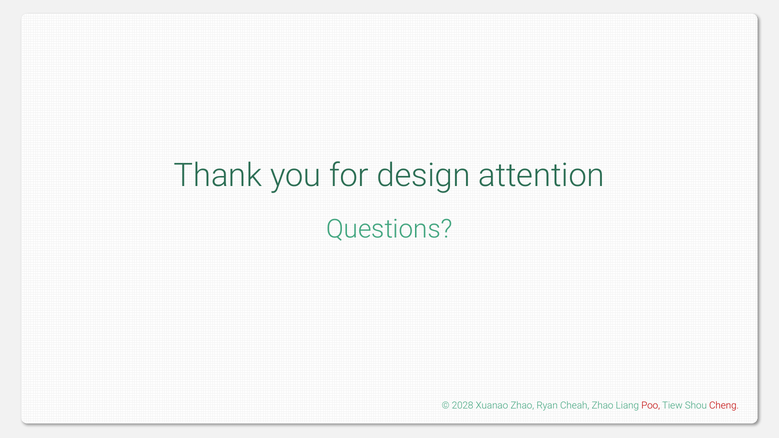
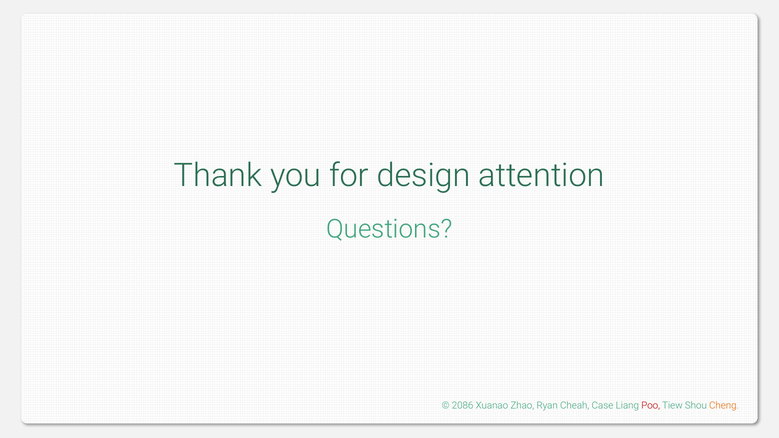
2028: 2028 -> 2086 (463, 406)
Cheah Zhao: Zhao -> Case (602, 406)
Cheng colour: red -> orange (724, 406)
